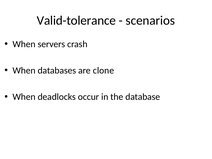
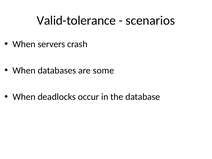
clone: clone -> some (104, 70)
